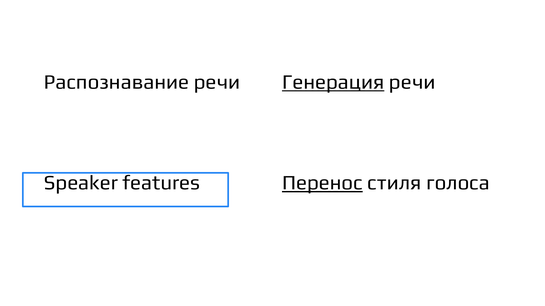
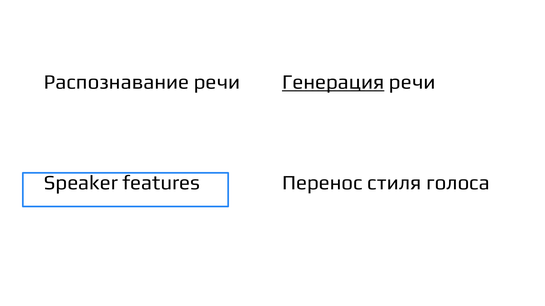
Перенос underline: present -> none (322, 183)
